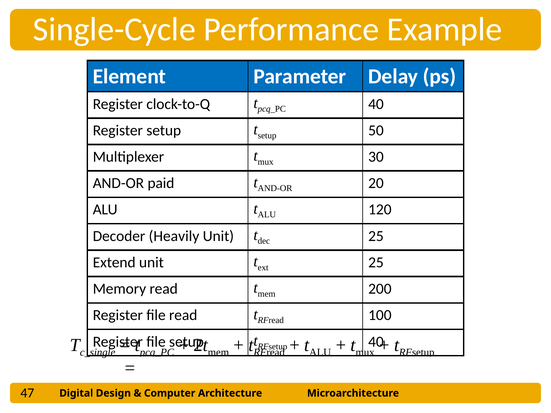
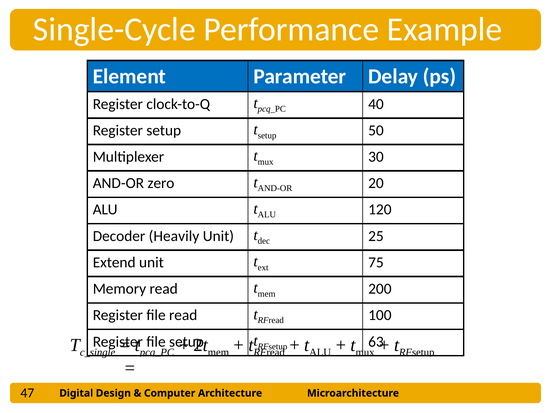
paid: paid -> zero (161, 183)
25: 25 -> 75 (376, 263)
40: 40 -> 63 (376, 342)
